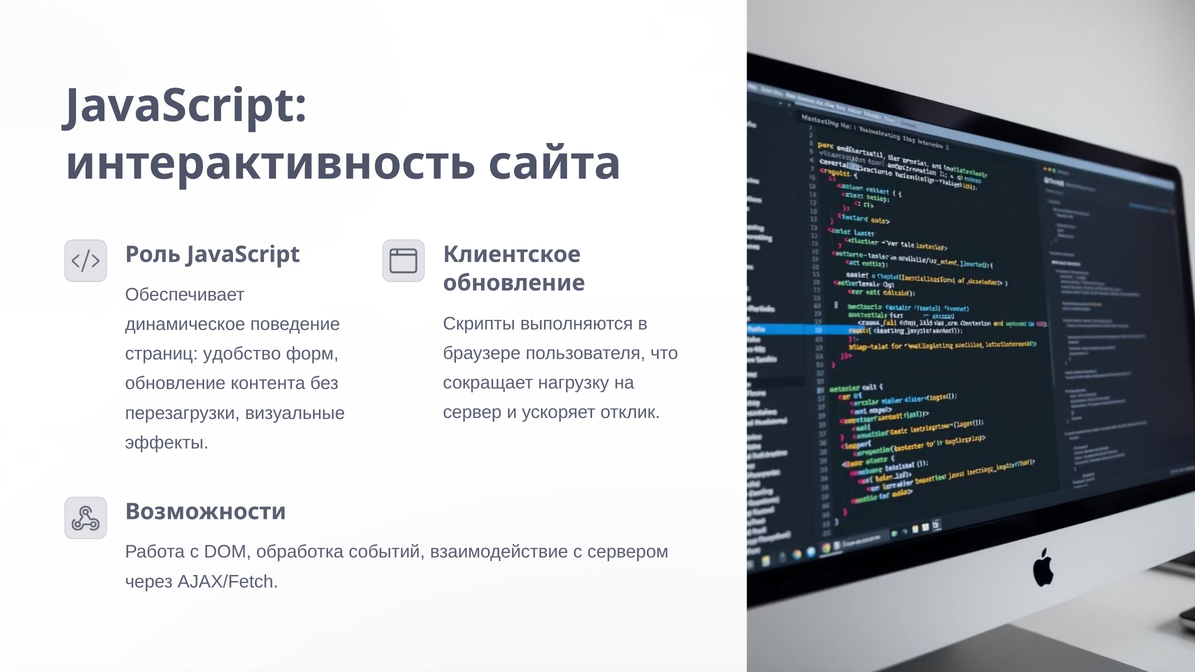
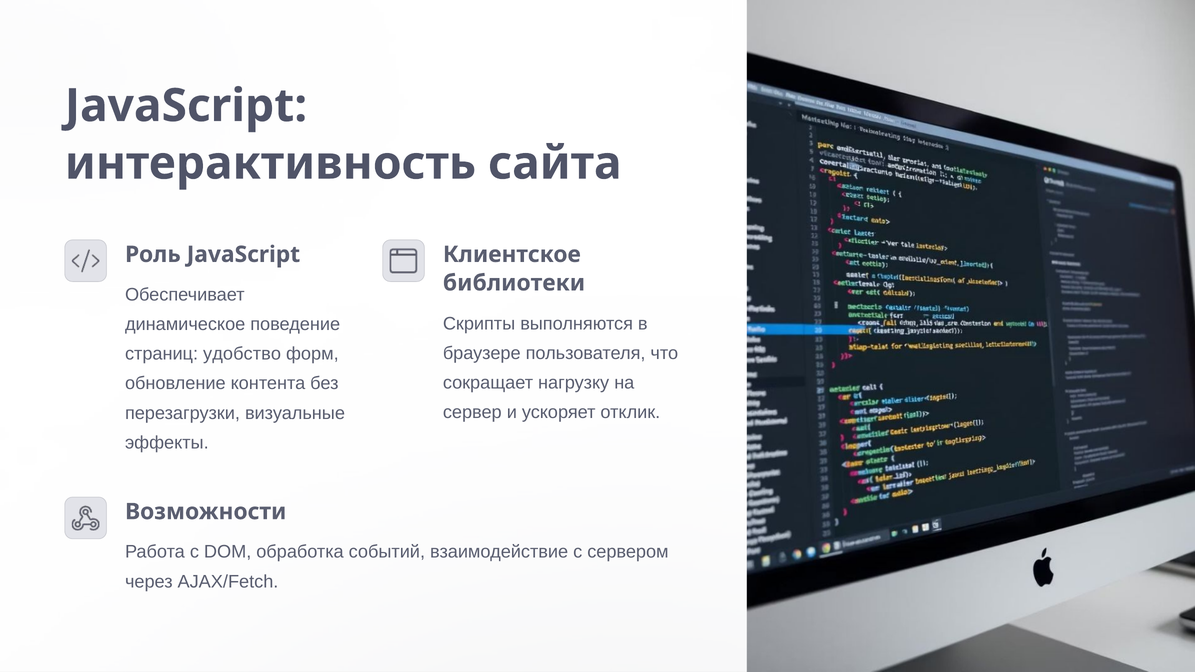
обновление: обновление -> библиотеки (514, 283)
